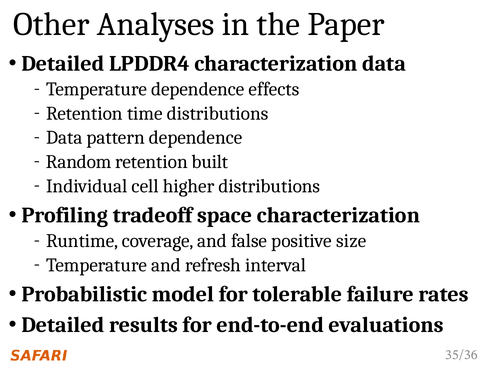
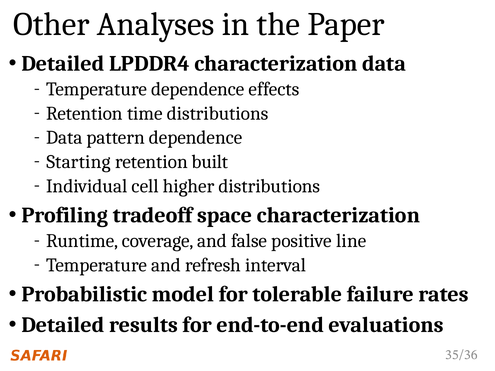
Random: Random -> Starting (78, 162)
size: size -> line (351, 241)
